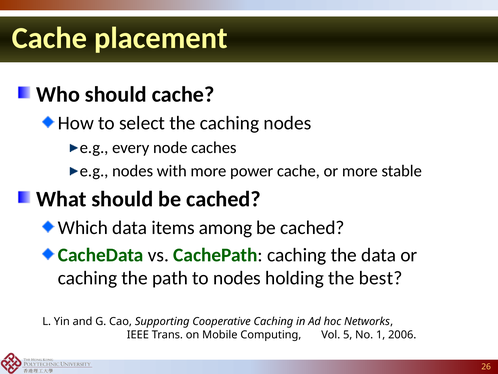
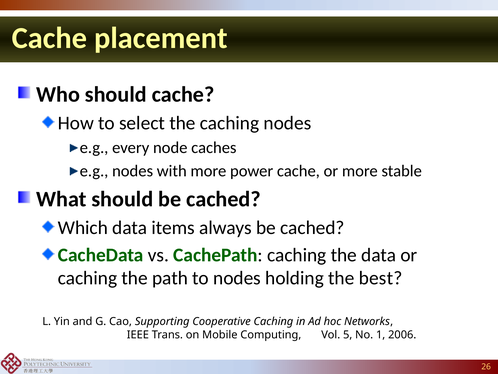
among: among -> always (226, 227)
